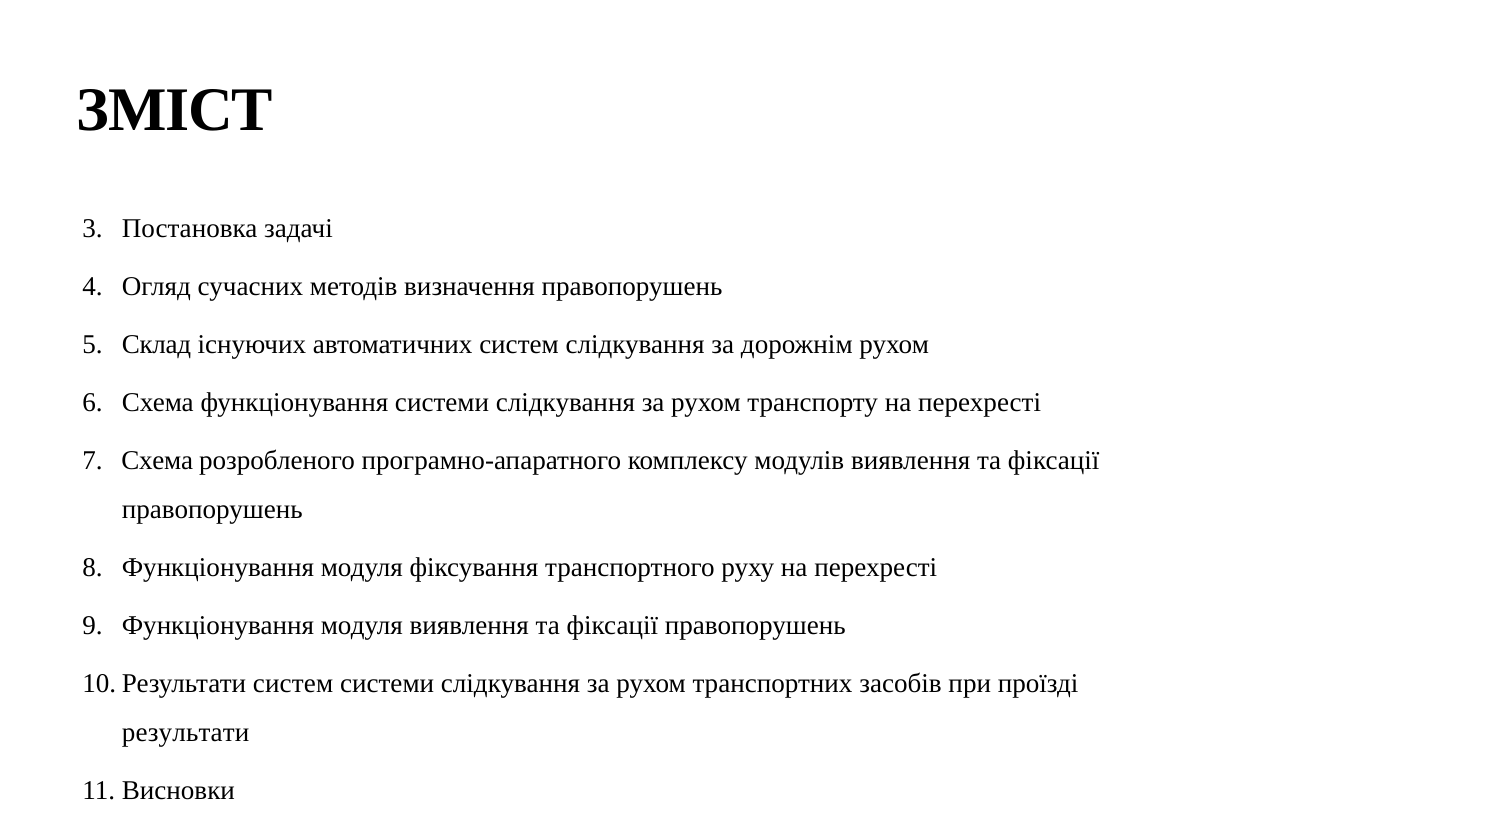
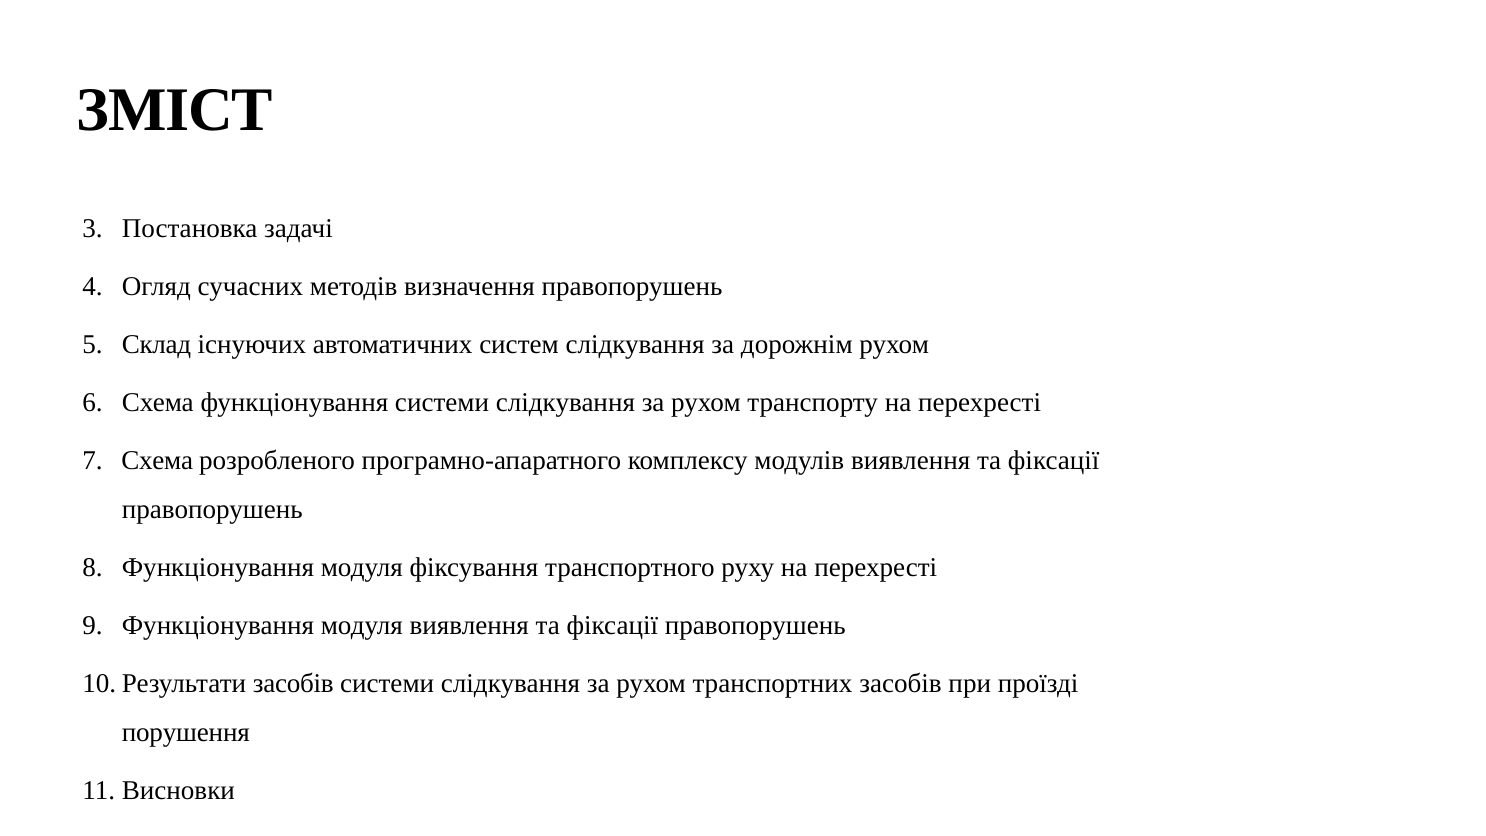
систем: систем -> засобів (293, 684)
результати: результати -> порушення (186, 732)
